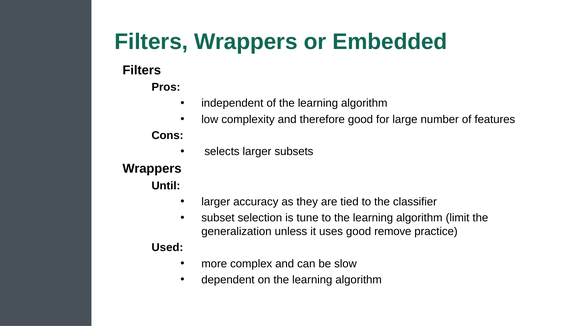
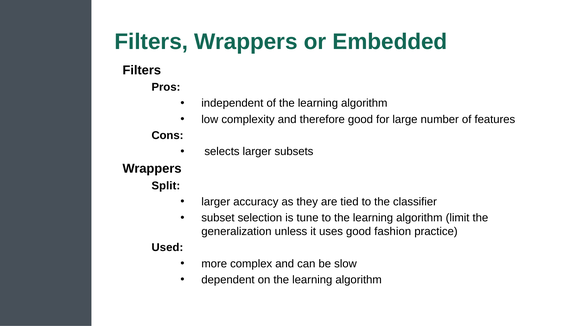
Until: Until -> Split (166, 186)
remove: remove -> fashion (393, 231)
